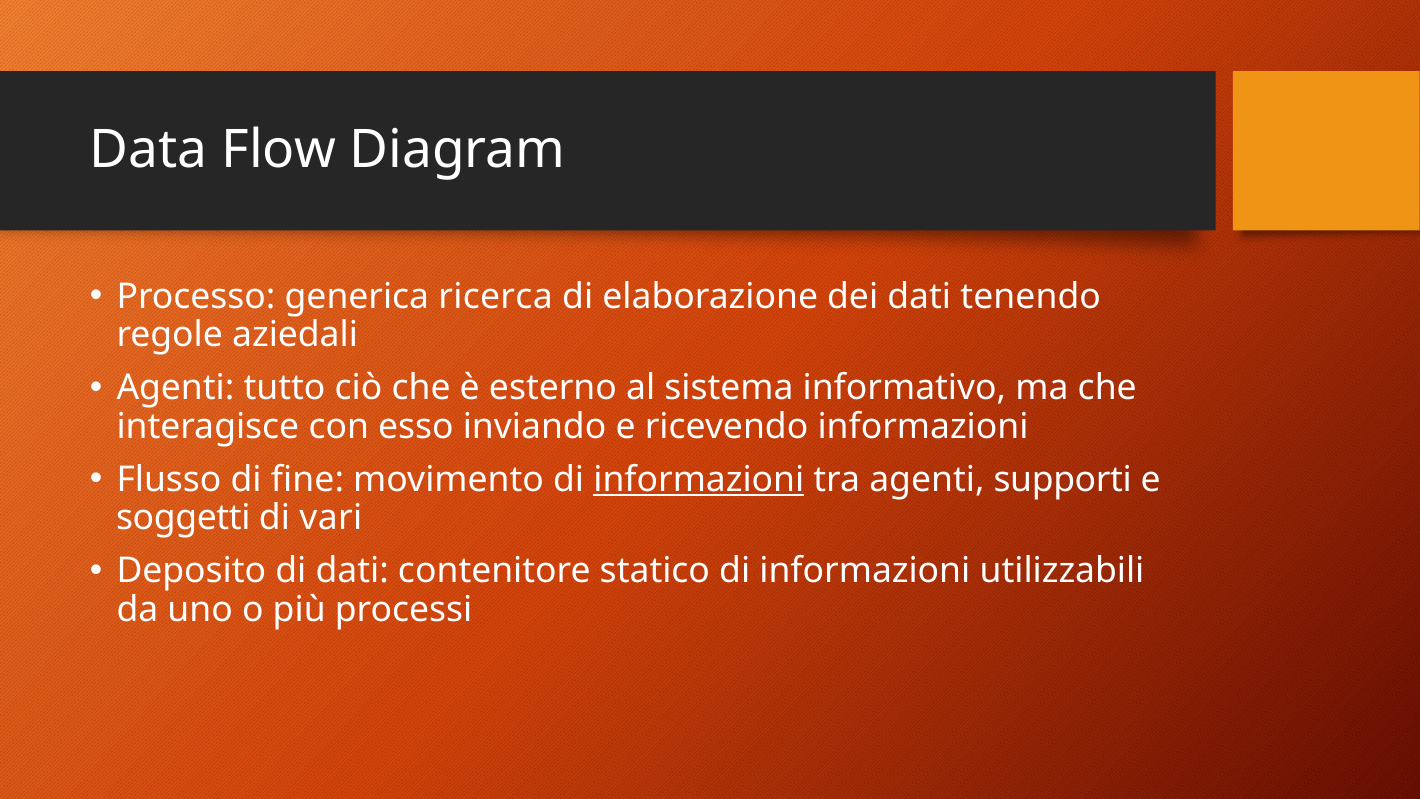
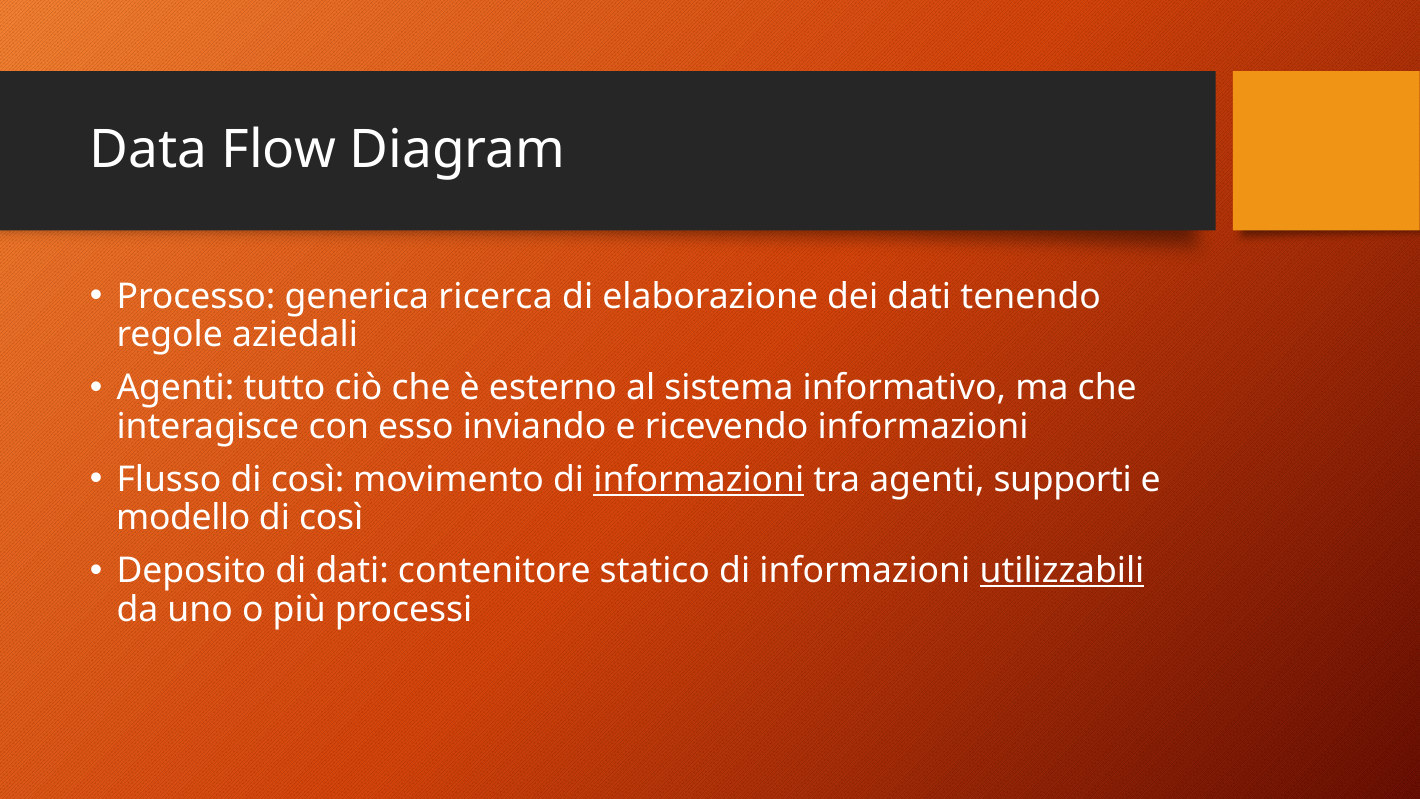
Flusso di fine: fine -> così (308, 479)
soggetti: soggetti -> modello (183, 518)
vari: vari -> così (331, 518)
utilizzabili underline: none -> present (1062, 571)
